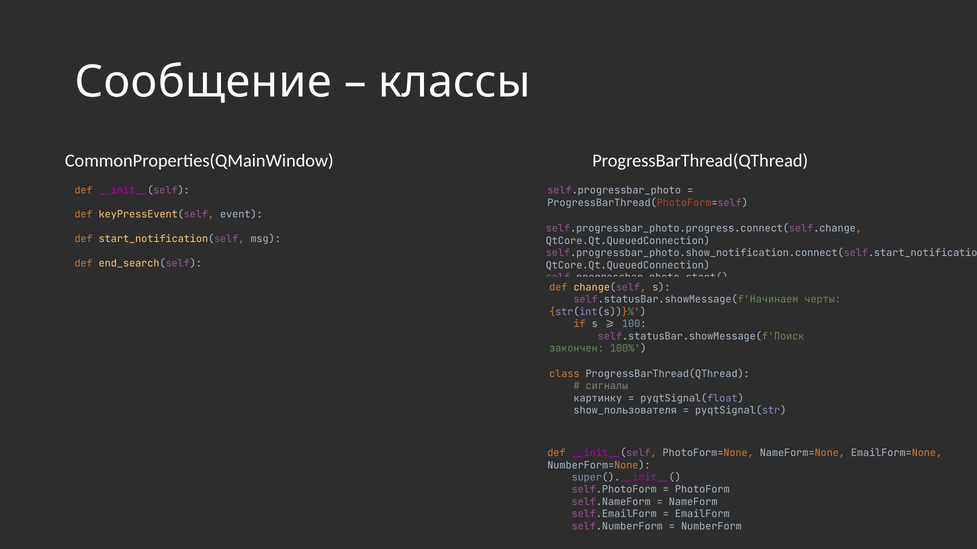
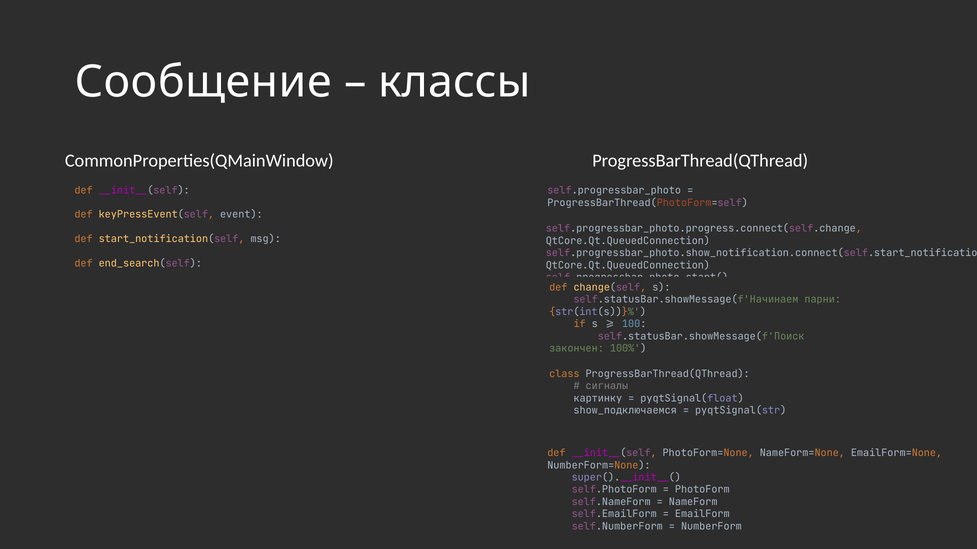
черты: черты -> парни (823, 300)
show_пользователя: show_пользователя -> show_подключаемся (625, 411)
